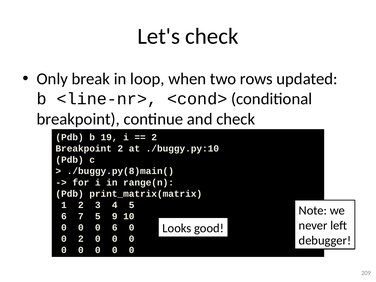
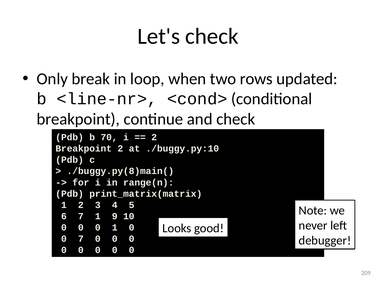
19: 19 -> 70 (109, 137)
7 5: 5 -> 1 (98, 216)
0 6: 6 -> 1 (115, 228)
0 2: 2 -> 7 (81, 239)
